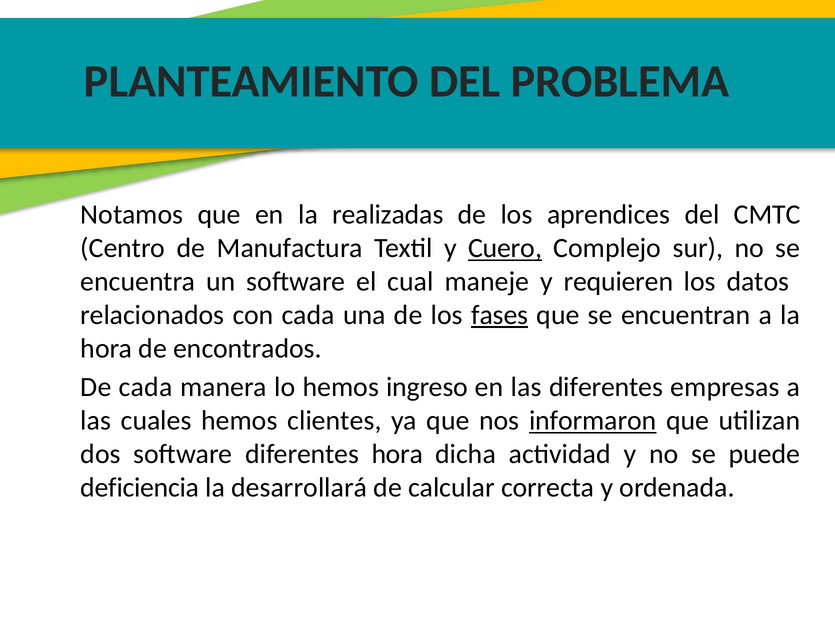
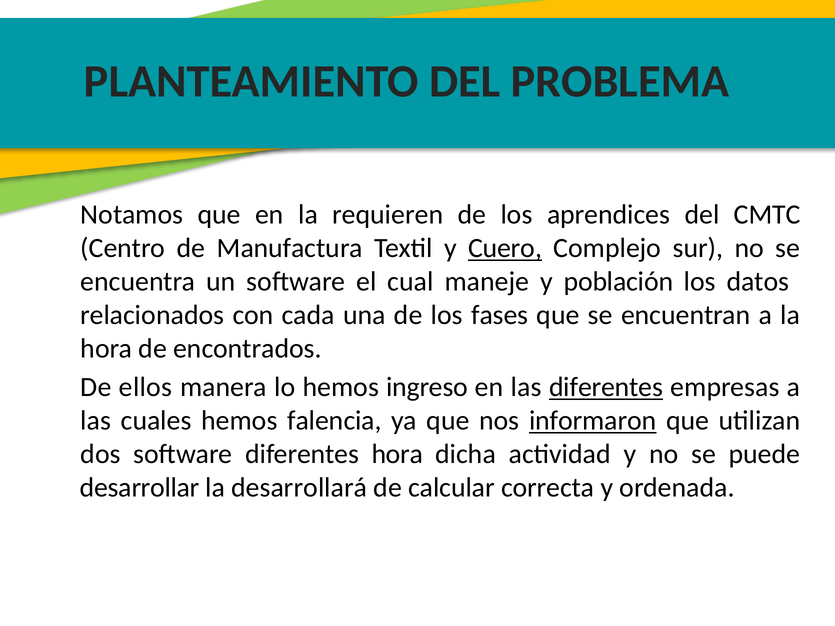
realizadas: realizadas -> requieren (388, 215)
requieren: requieren -> población (618, 282)
fases underline: present -> none (500, 315)
De cada: cada -> ellos (146, 387)
diferentes underline: none -> present (606, 387)
clientes: clientes -> falencia (334, 421)
deficiencia: deficiencia -> desarrollar (140, 488)
